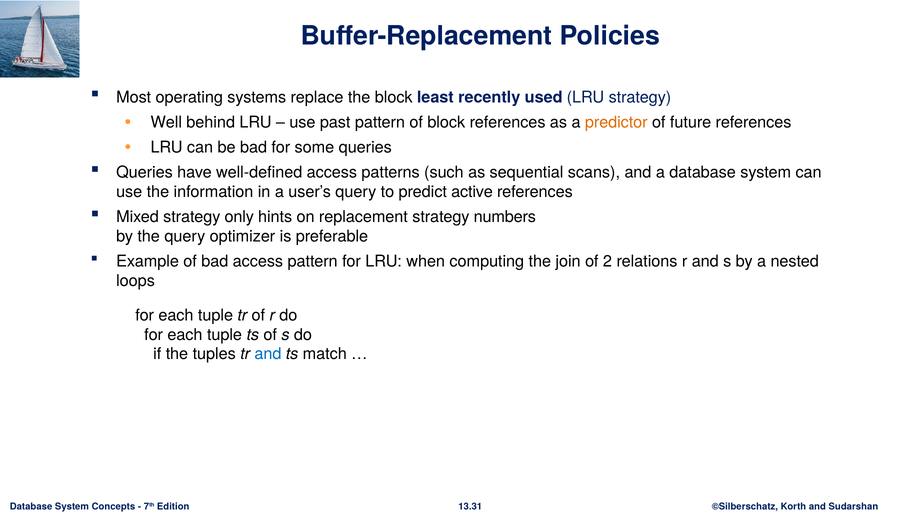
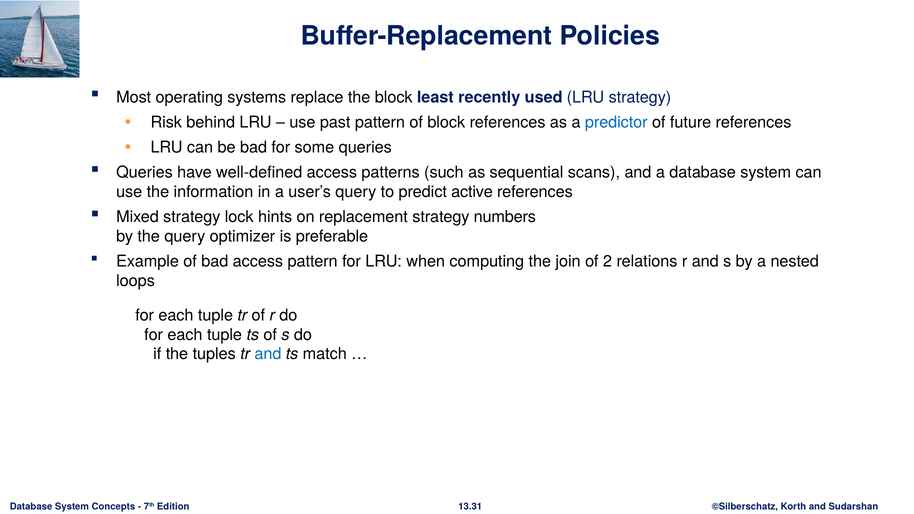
Well: Well -> Risk (166, 122)
predictor colour: orange -> blue (616, 122)
only: only -> lock (239, 217)
